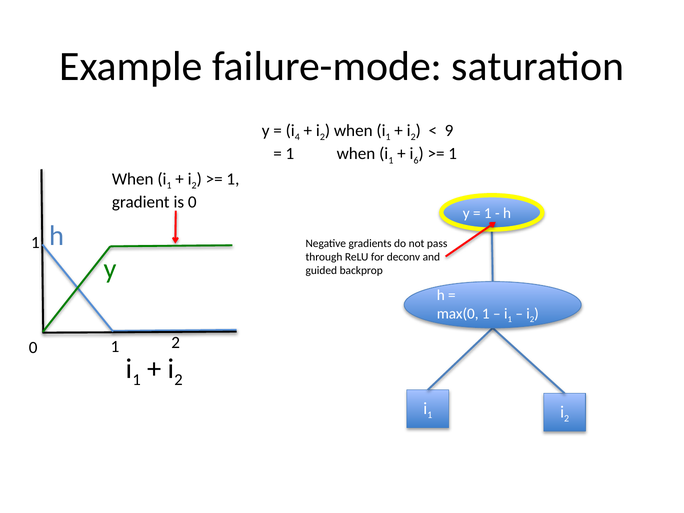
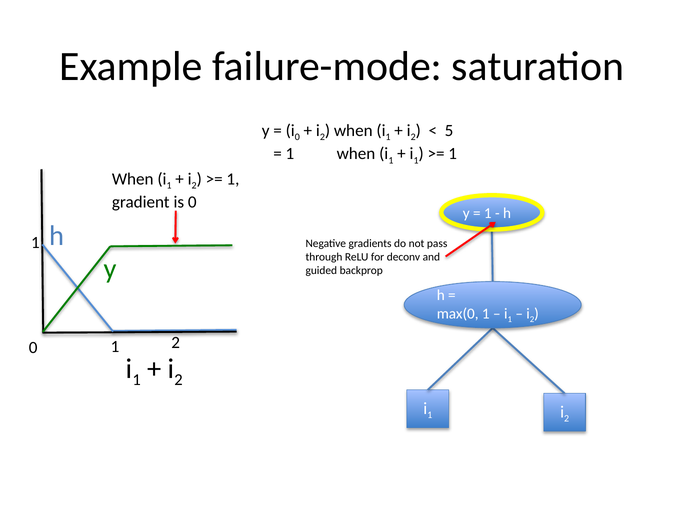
4: 4 -> 0 (297, 137)
9: 9 -> 5 (449, 131)
6: 6 -> 1 (416, 160)
